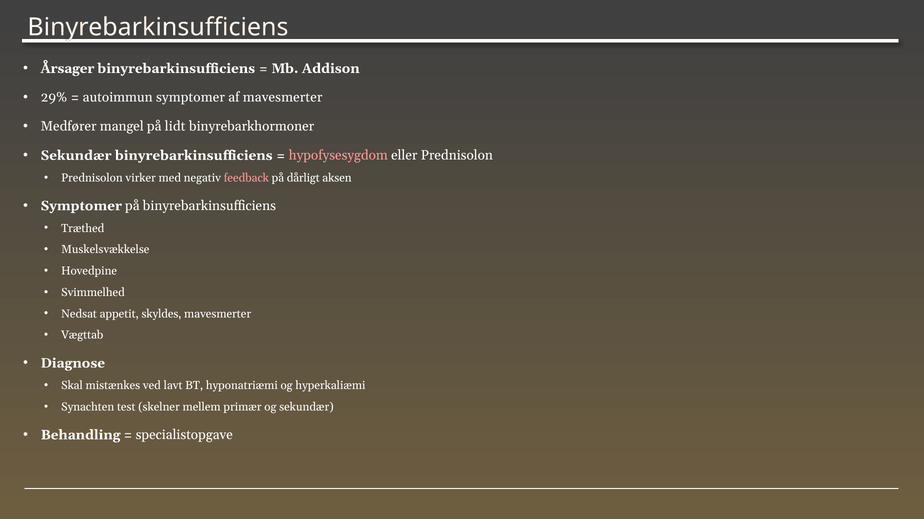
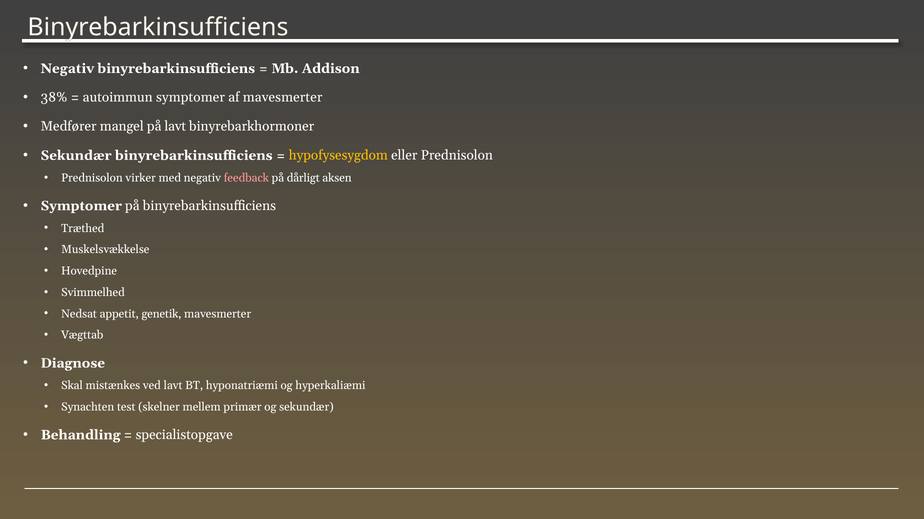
Årsager: Årsager -> Negativ (67, 69)
29%: 29% -> 38% (54, 98)
på lidt: lidt -> lavt (175, 127)
hypofysesygdom colour: pink -> yellow (338, 156)
skyldes: skyldes -> genetik (161, 314)
